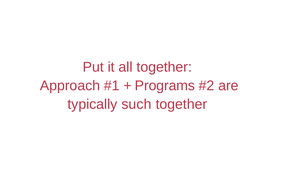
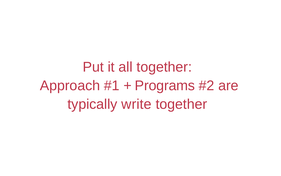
such: such -> write (136, 104)
